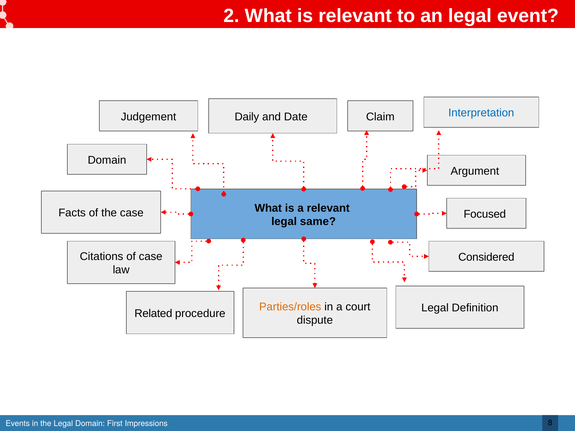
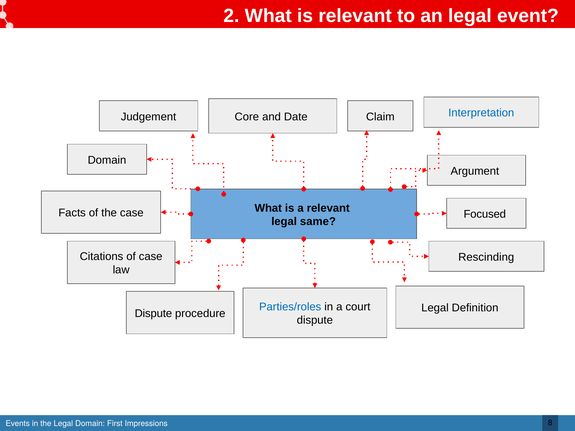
Daily: Daily -> Core (247, 117)
Considered: Considered -> Rescinding (486, 257)
Parties/roles colour: orange -> blue (290, 307)
Related: Related -> Dispute (153, 314)
